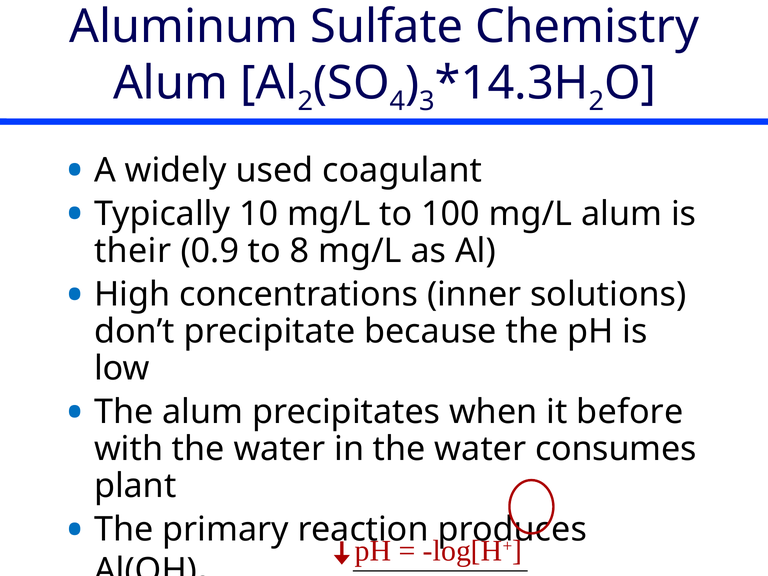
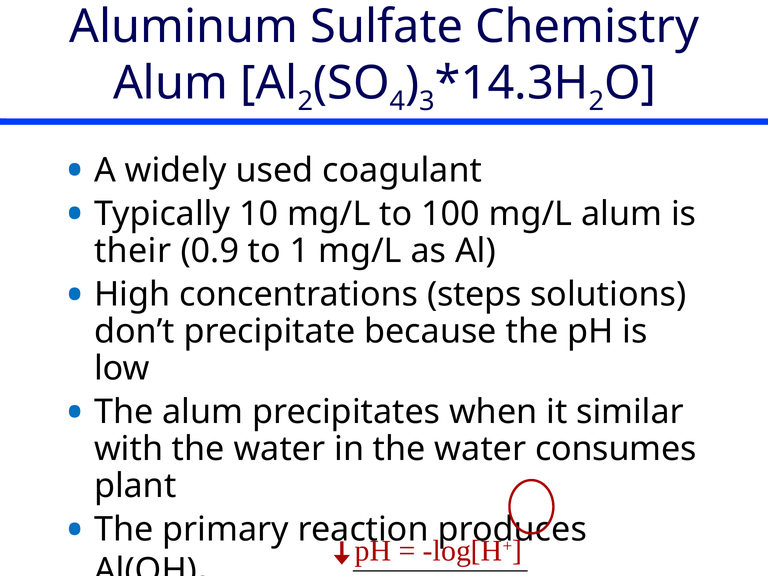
8: 8 -> 1 (299, 251)
inner: inner -> steps (474, 295)
before: before -> similar (630, 412)
